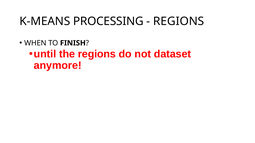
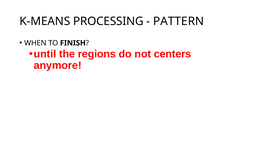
REGIONS: REGIONS -> PATTERN (179, 21)
dataset: dataset -> centers (173, 54)
